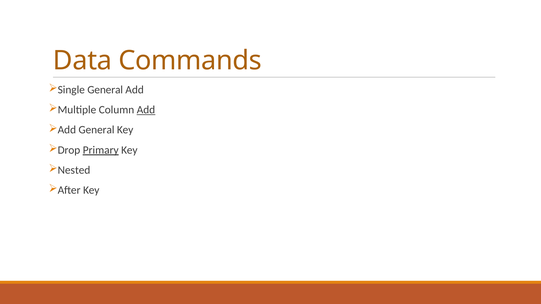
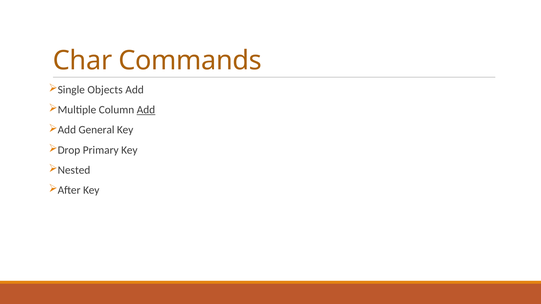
Data: Data -> Char (82, 61)
Single General: General -> Objects (105, 90)
Primary underline: present -> none (101, 150)
